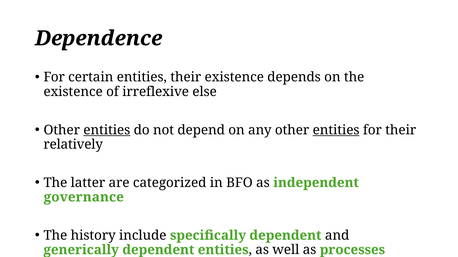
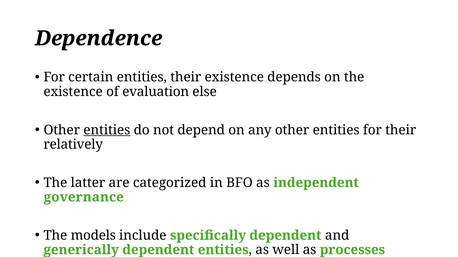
irreflexive: irreflexive -> evaluation (156, 92)
entities underline: present -> none (336, 130)
history: history -> models (93, 236)
